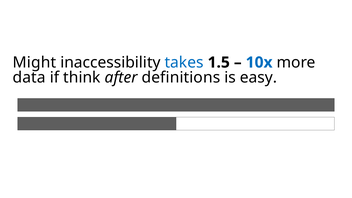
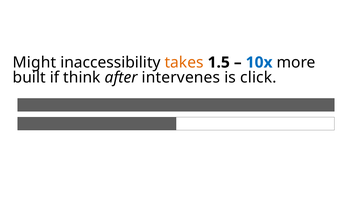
takes colour: blue -> orange (184, 62)
data: data -> built (29, 77)
definitions: definitions -> intervenes (181, 77)
easy: easy -> click (258, 77)
